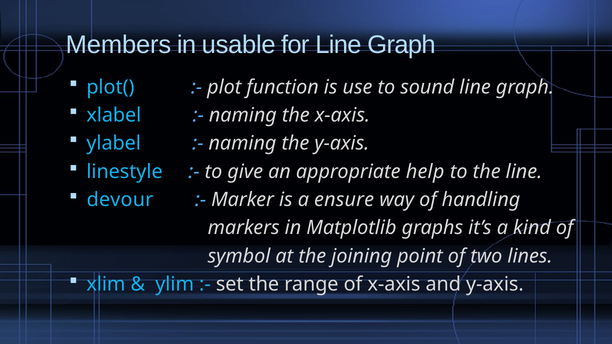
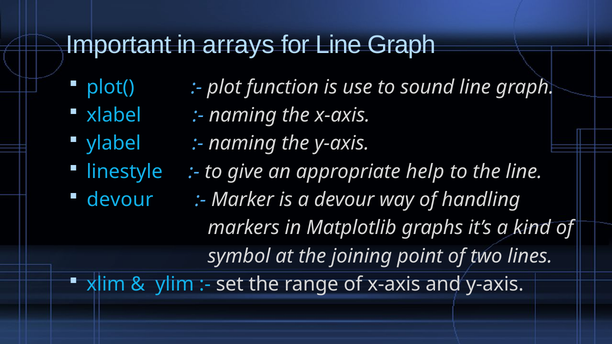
Members: Members -> Important (119, 45)
usable: usable -> arrays (238, 45)
a ensure: ensure -> devour (344, 200)
